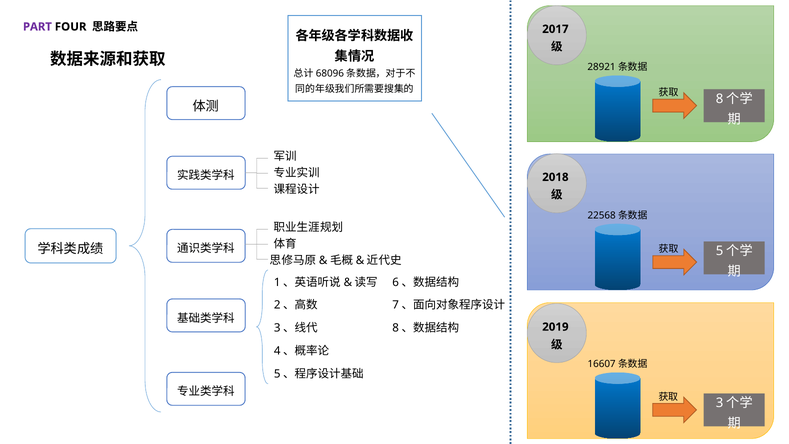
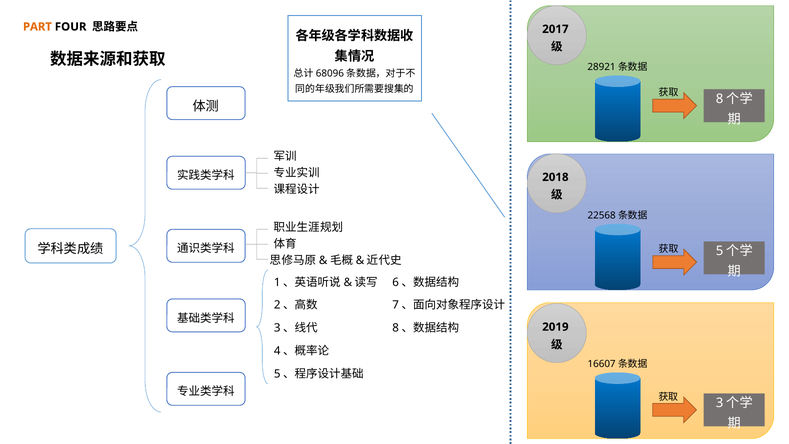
PART colour: purple -> orange (37, 27)
